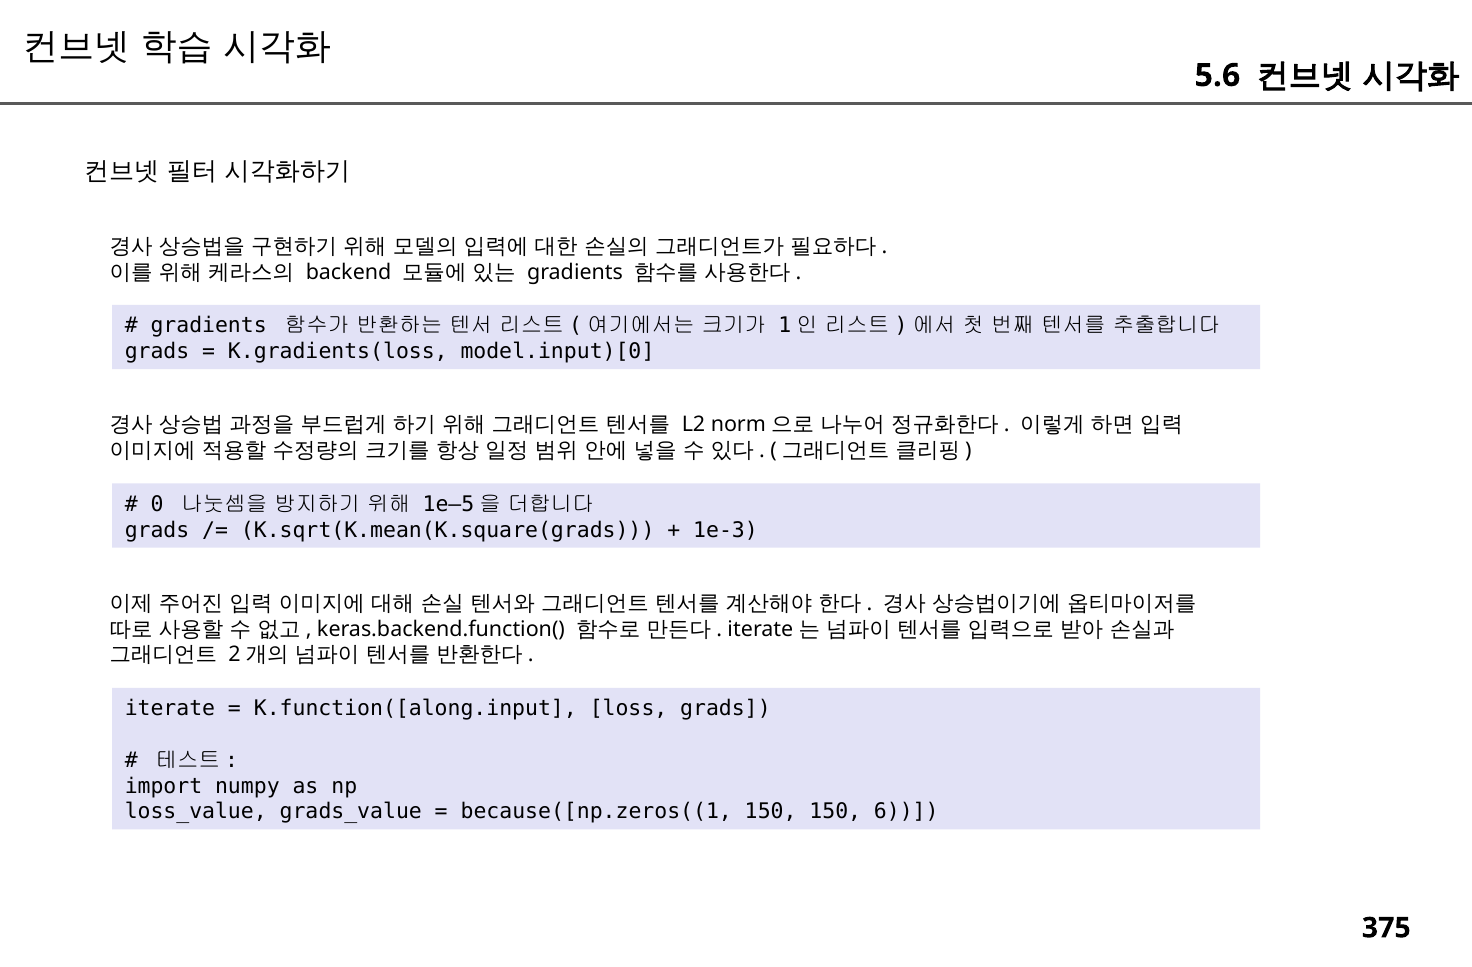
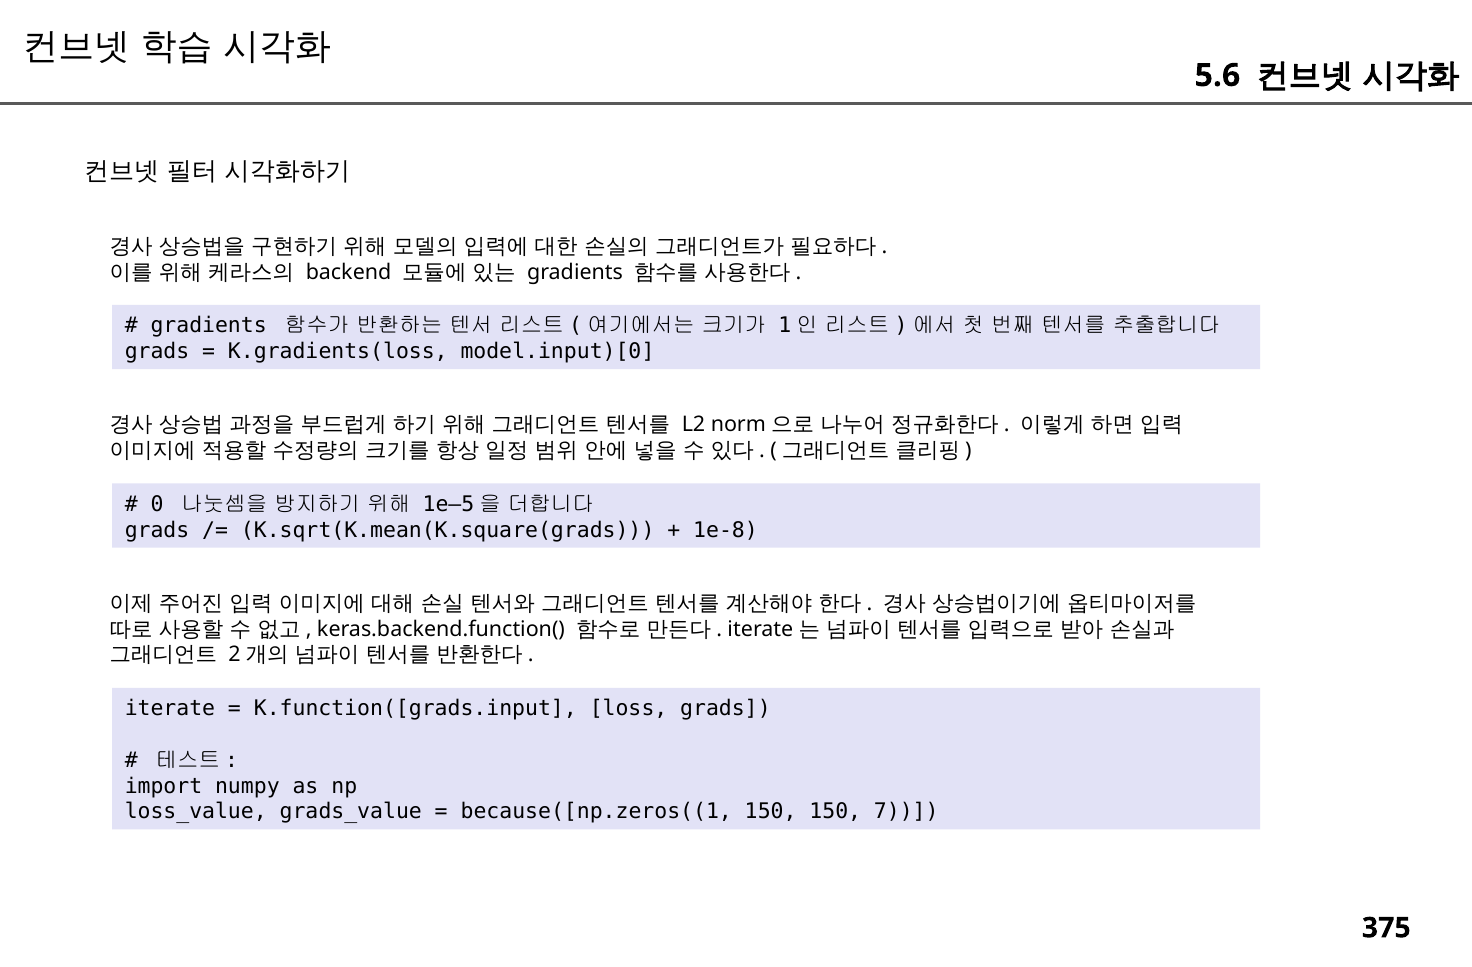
1e-3: 1e-3 -> 1e-8 (725, 530)
K.function([along.input: K.function([along.input -> K.function([grads.input (415, 709)
6: 6 -> 7 (906, 812)
